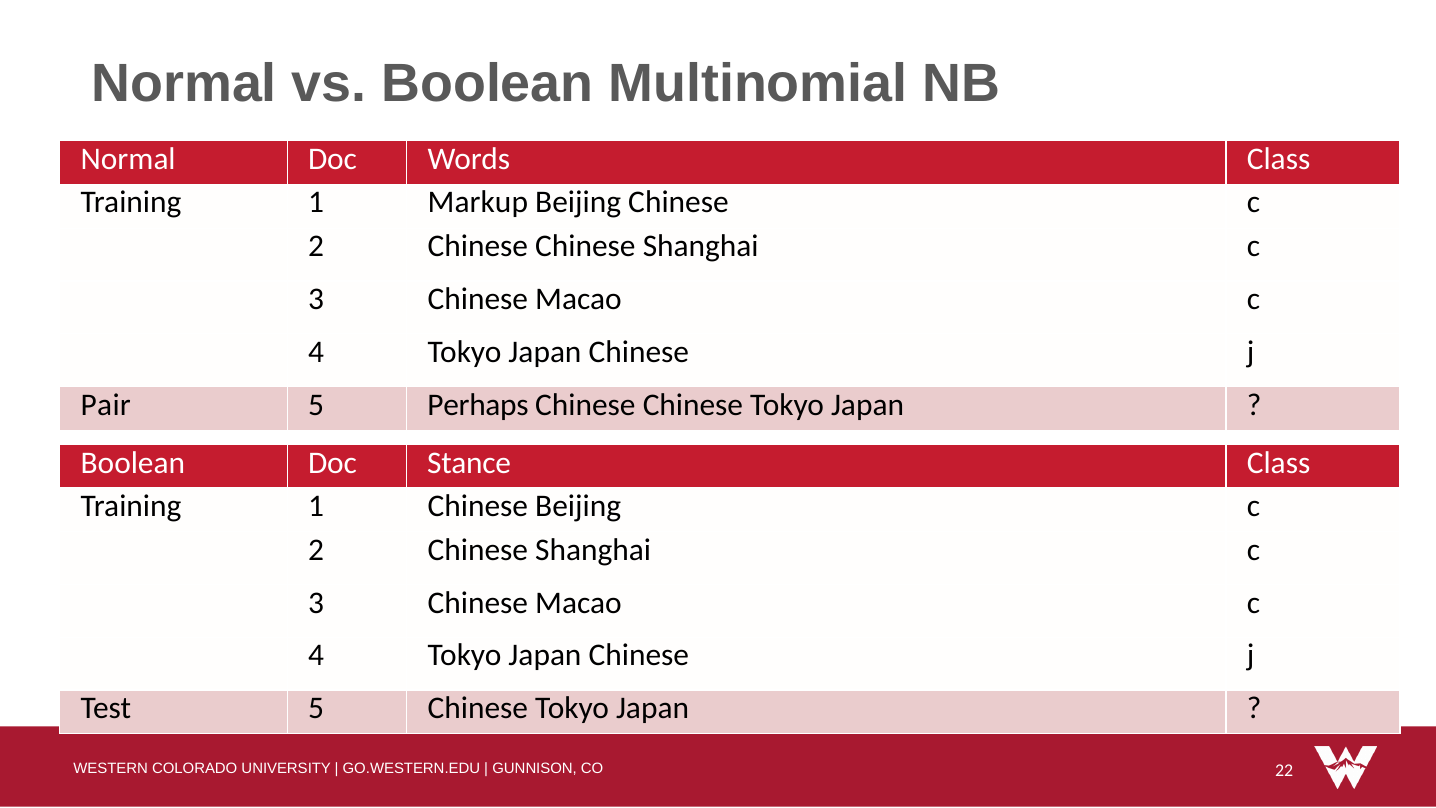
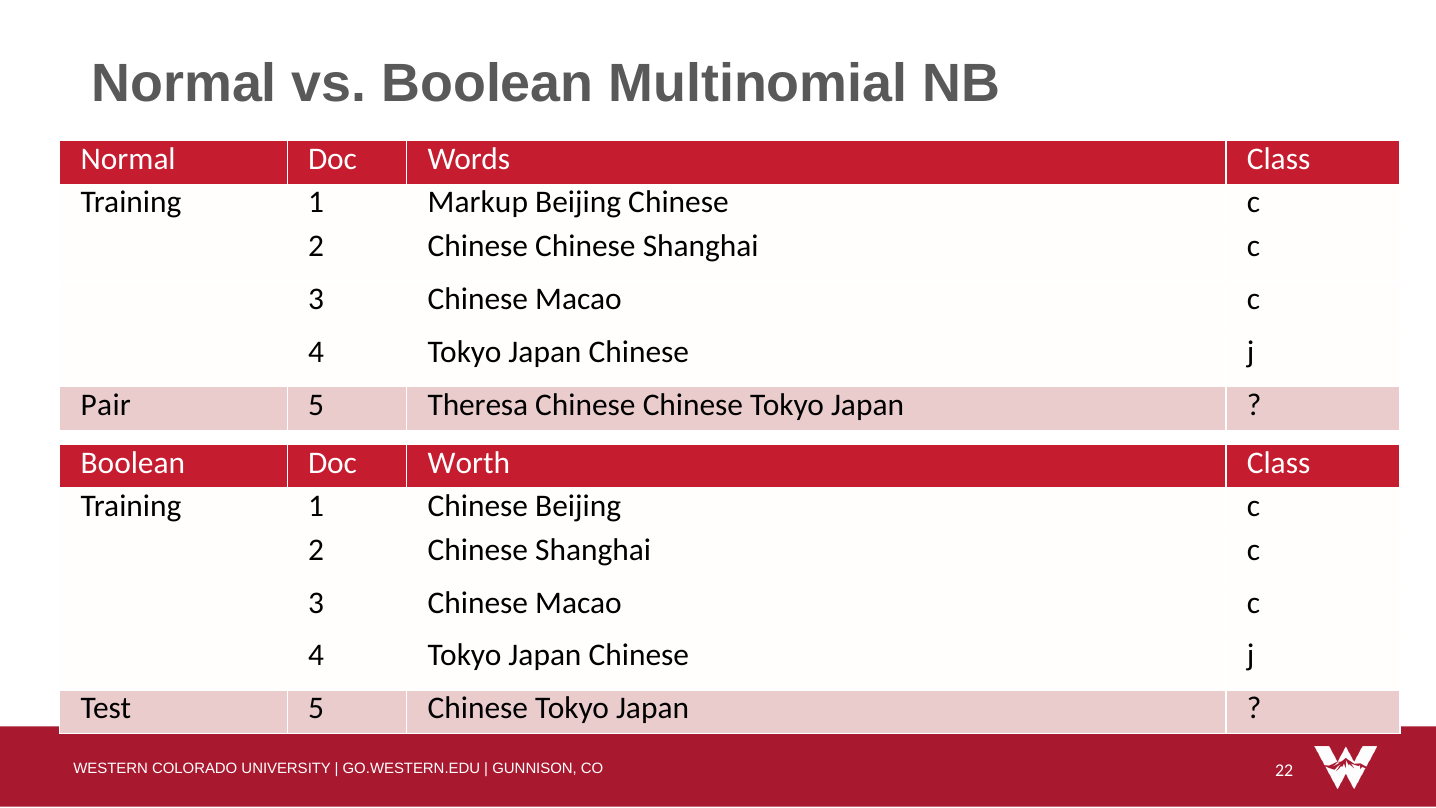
Perhaps: Perhaps -> Theresa (478, 405)
Stance: Stance -> Worth (469, 463)
